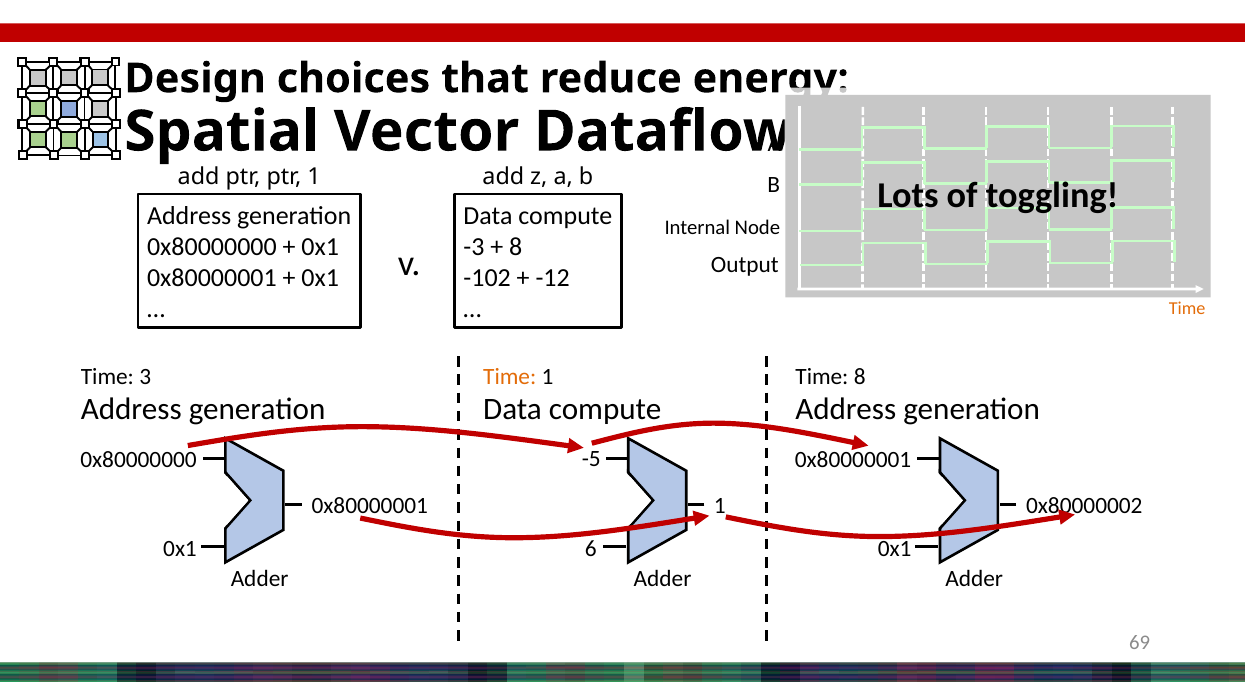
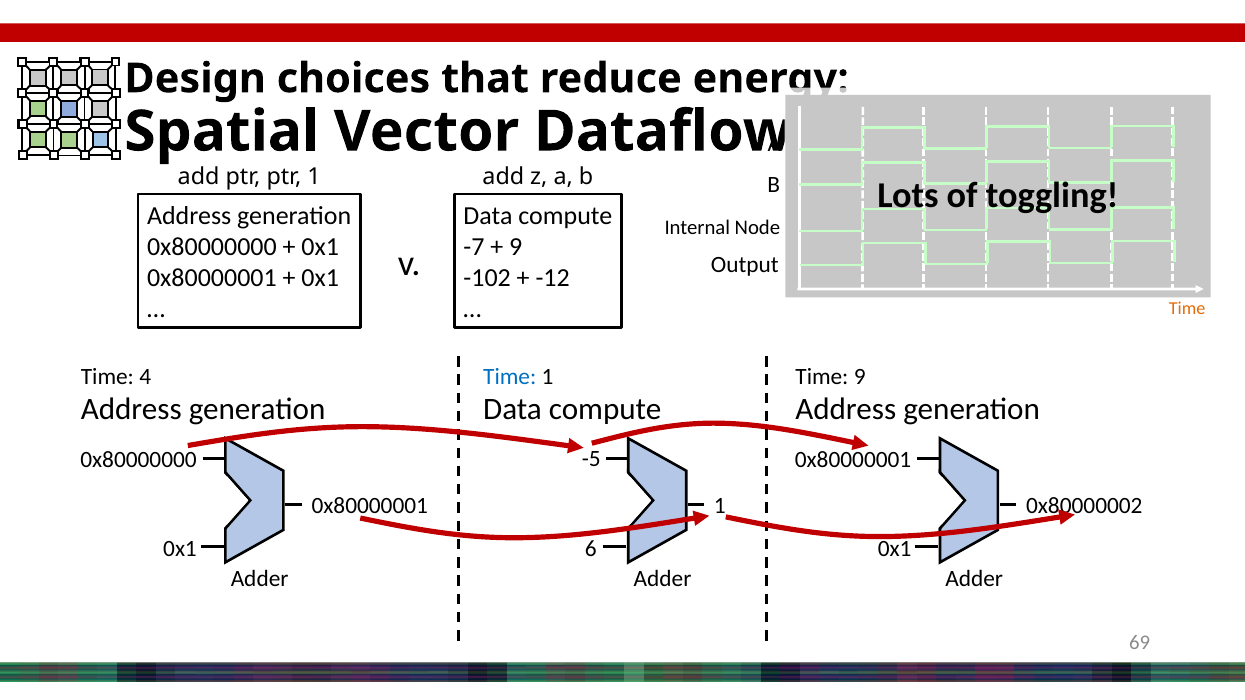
-3: -3 -> -7 (474, 247)
8: 8 -> 9 (516, 247)
3: 3 -> 4 (145, 377)
Time colour: orange -> blue (510, 377)
Time 8: 8 -> 9 (860, 377)
